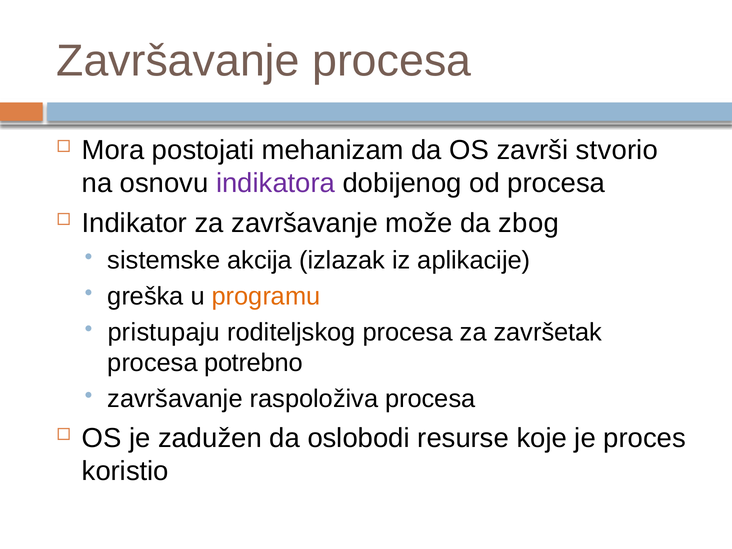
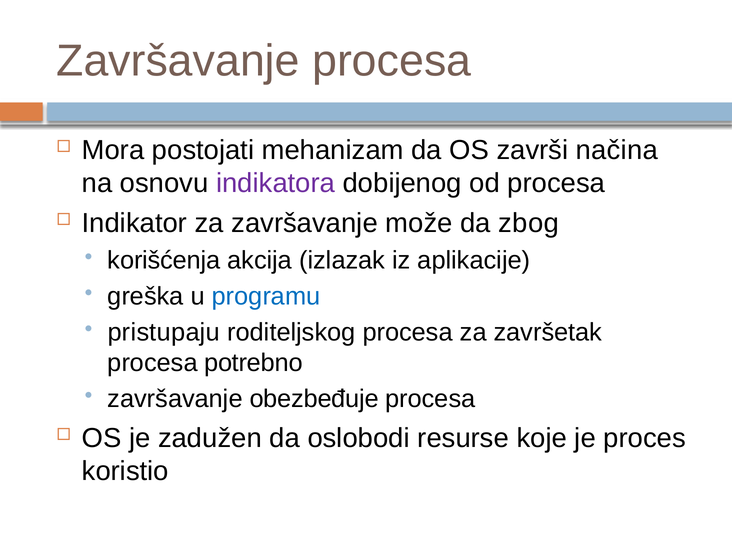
stvorio: stvorio -> načina (617, 150)
sistemske: sistemske -> korišćenja (164, 260)
programu colour: orange -> blue (266, 296)
raspoloživa: raspoloživa -> obezbeđuje (314, 399)
